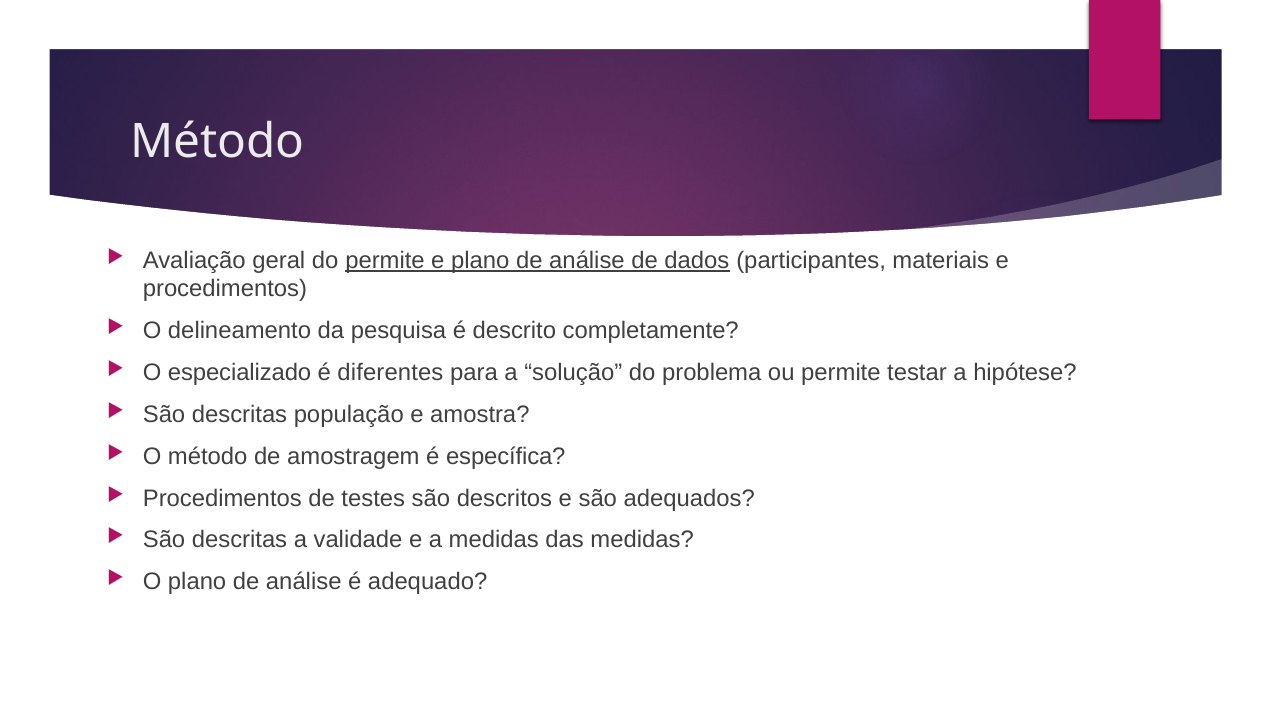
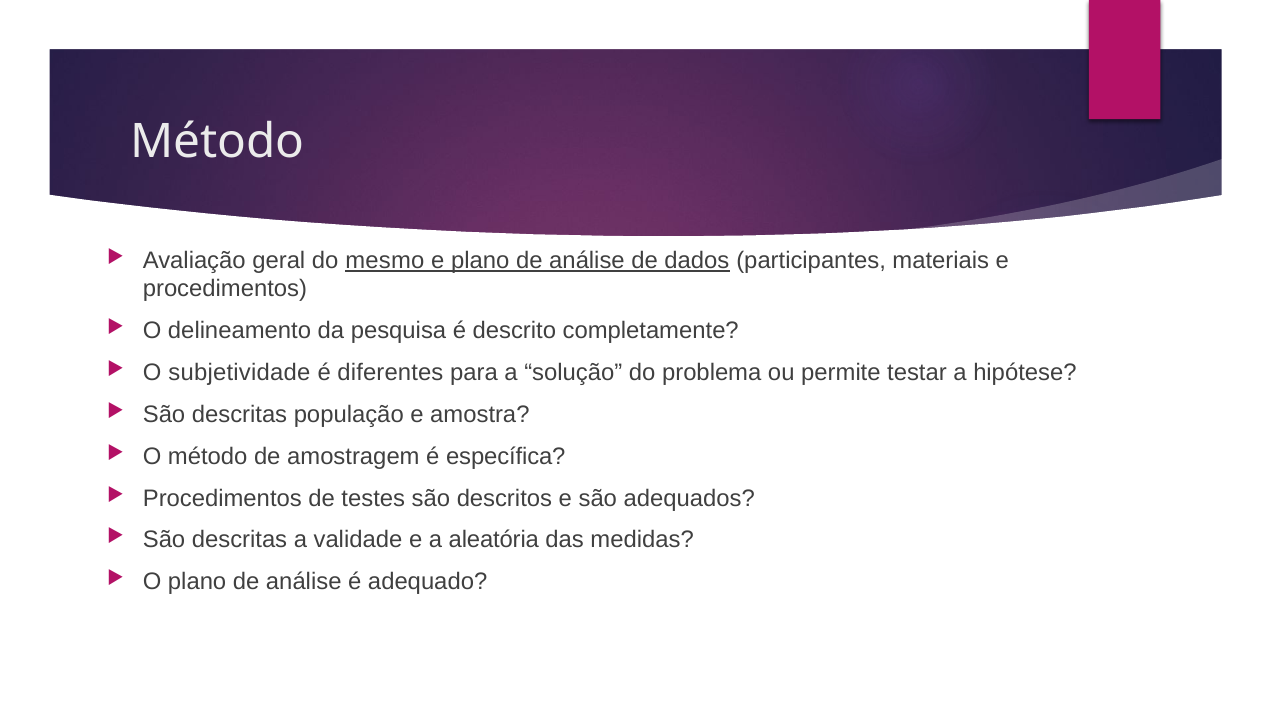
do permite: permite -> mesmo (385, 261)
especializado: especializado -> subjetividade (239, 373)
a medidas: medidas -> aleatória (494, 540)
